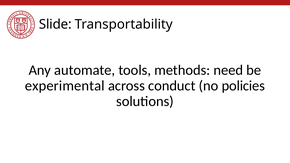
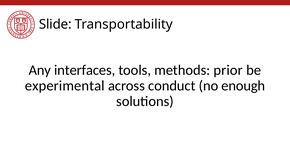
automate: automate -> interfaces (85, 70)
need: need -> prior (228, 70)
policies: policies -> enough (243, 86)
